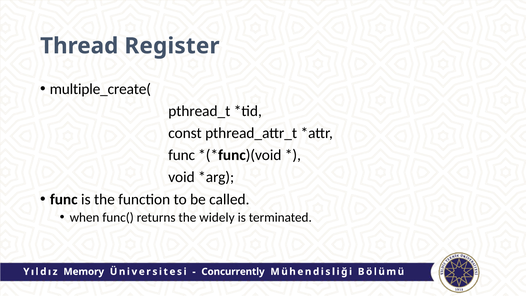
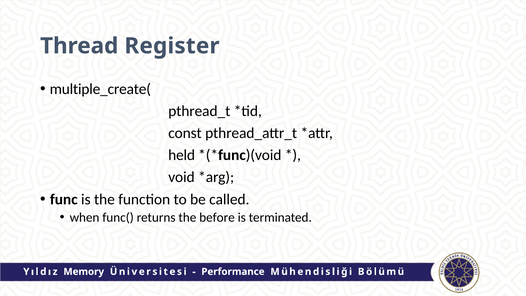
func: func -> held (182, 155)
widely: widely -> before (217, 217)
Concurrently: Concurrently -> Performance (233, 272)
